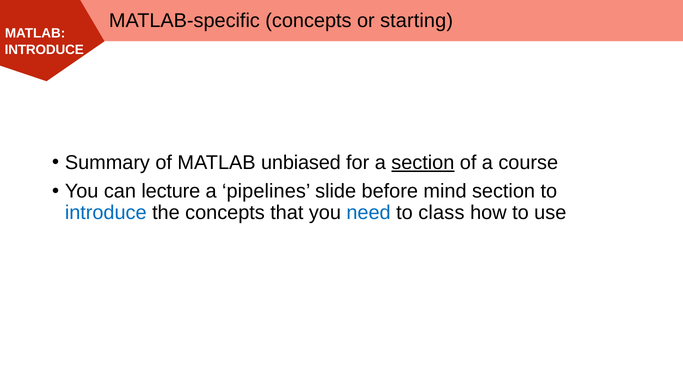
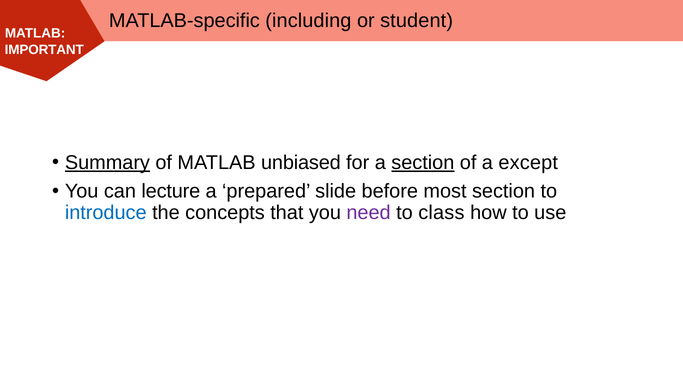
MATLAB-specific concepts: concepts -> including (308, 21)
starting: starting -> student (417, 21)
INTRODUCE: INTRODUCE -> IMPORTANT (44, 50)
Summary underline: none -> present (107, 163)
course: course -> except (528, 163)
pipelines: pipelines -> prepared (266, 191)
mind: mind -> most (445, 191)
need colour: blue -> purple (369, 213)
